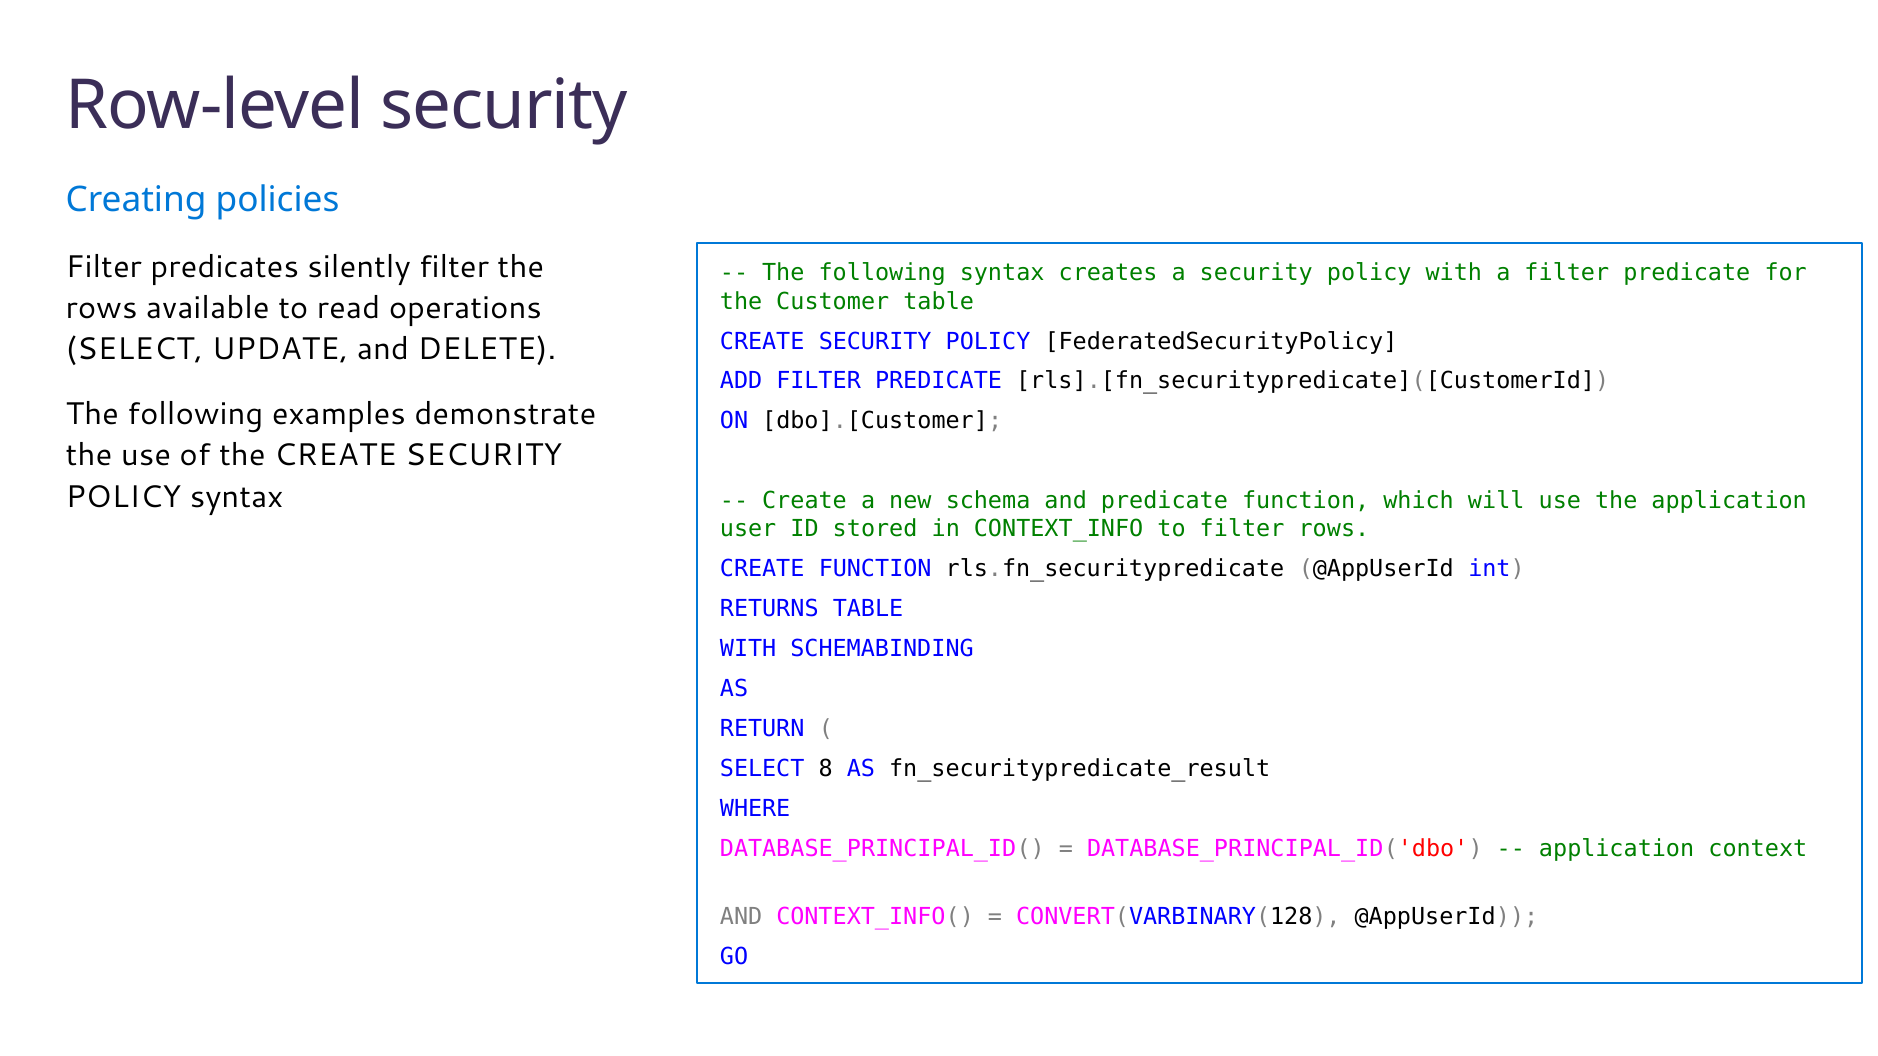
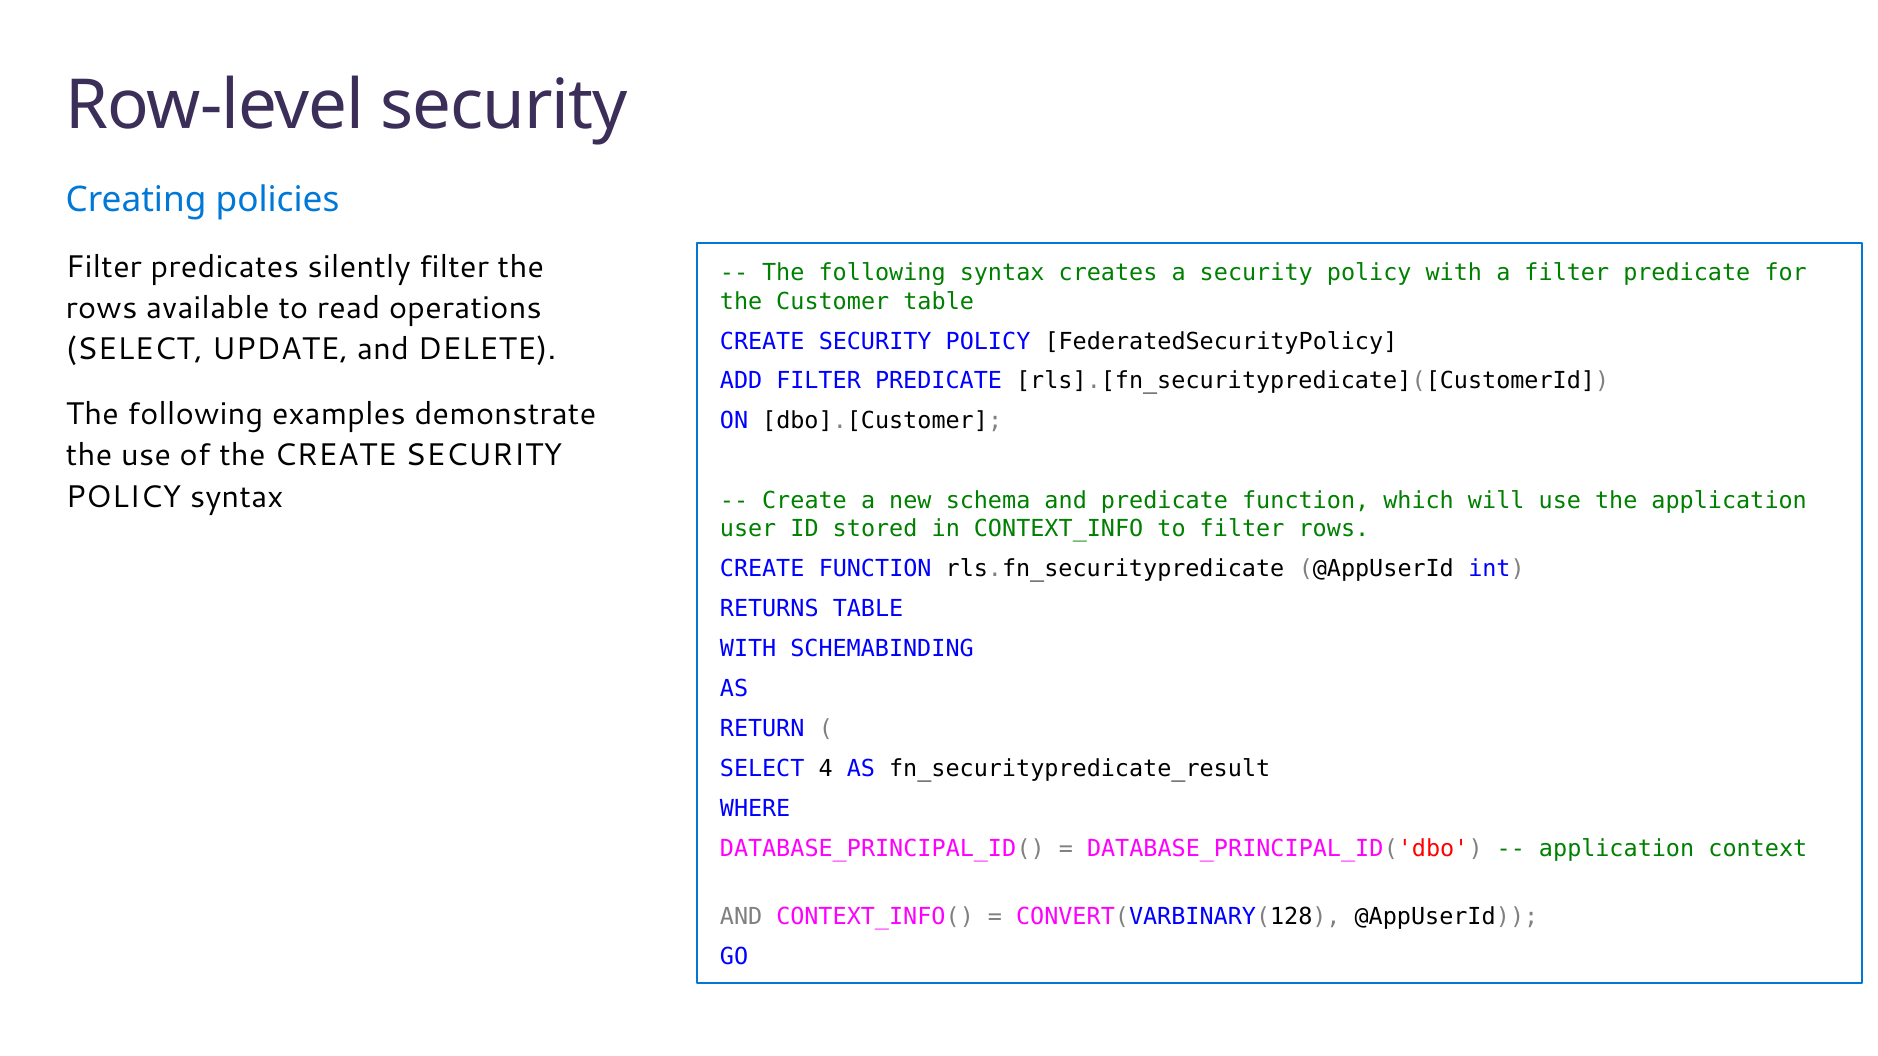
8: 8 -> 4 (826, 769)
